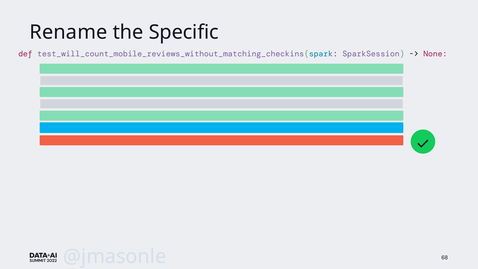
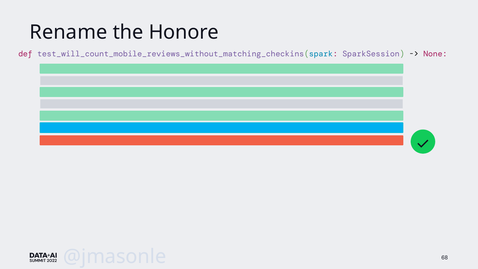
Specific: Specific -> Honore (184, 32)
